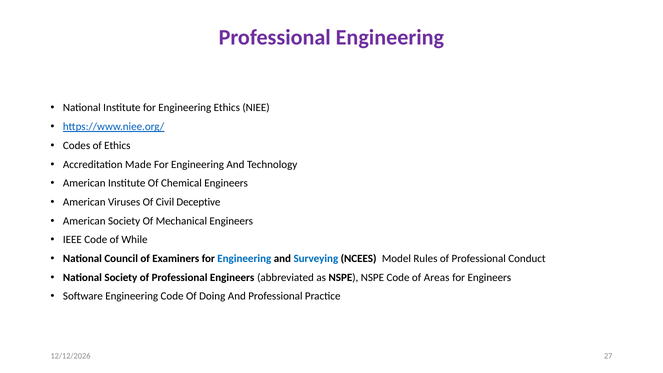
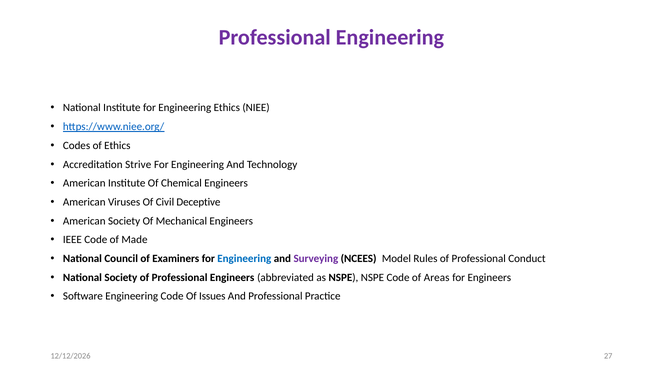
Made: Made -> Strive (138, 164)
While: While -> Made (134, 240)
Surveying colour: blue -> purple (316, 259)
Doing: Doing -> Issues (212, 296)
